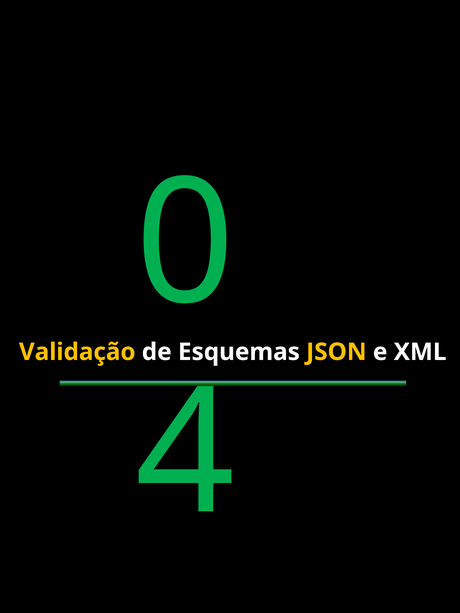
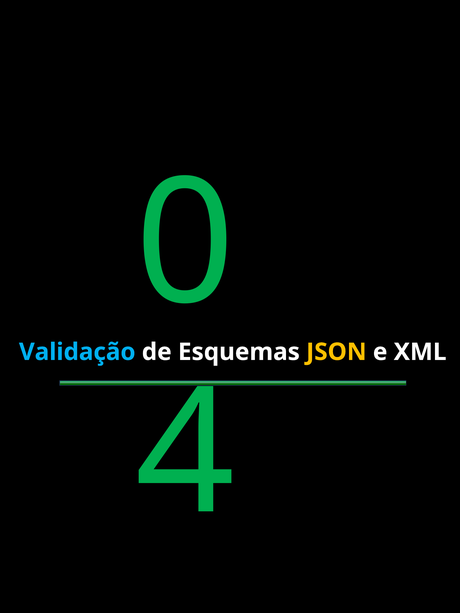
Validação colour: yellow -> light blue (77, 352)
